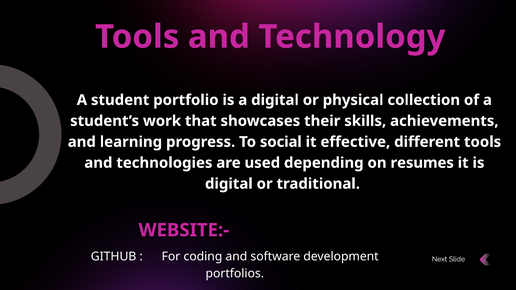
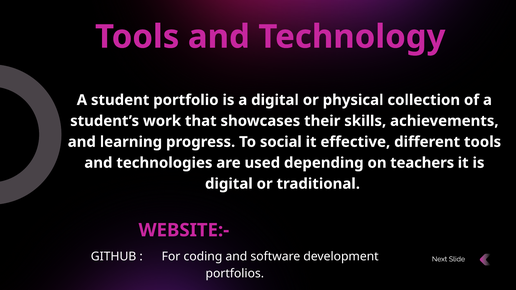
resumes: resumes -> teachers (422, 163)
